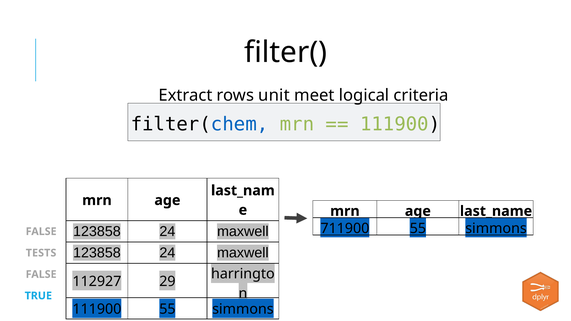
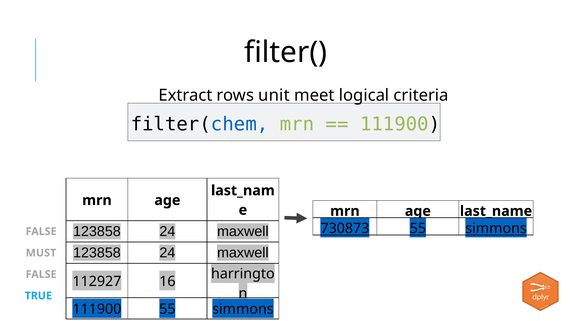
711900: 711900 -> 730873 (345, 229)
TESTS: TESTS -> MUST (41, 253)
29: 29 -> 16 (167, 282)
